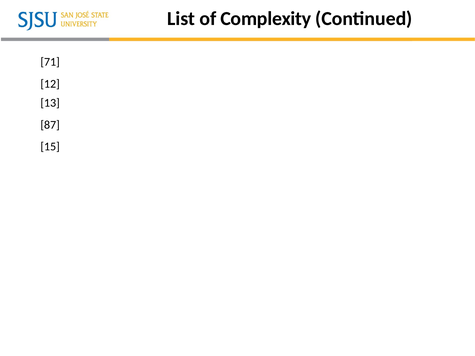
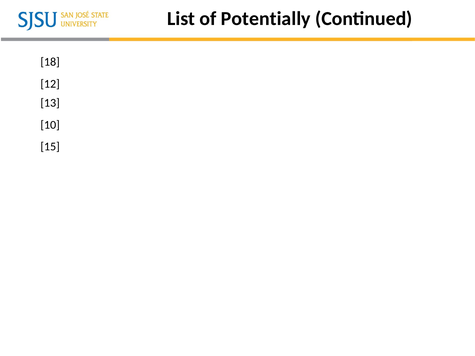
Complexity: Complexity -> Potentially (266, 19)
71: 71 -> 18 (50, 62)
87: 87 -> 10 (50, 125)
